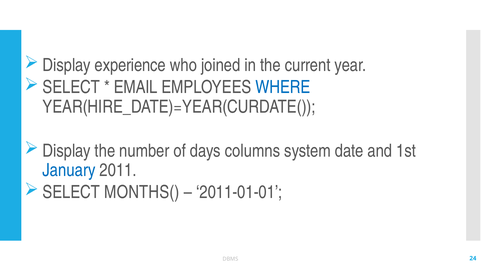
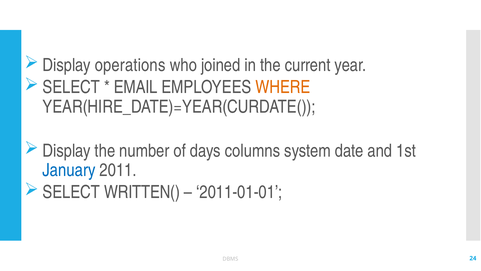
experience: experience -> operations (130, 65)
WHERE colour: blue -> orange (283, 87)
MONTHS(: MONTHS( -> WRITTEN( (142, 192)
